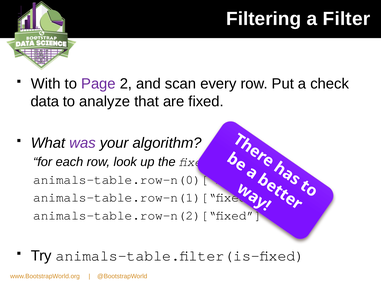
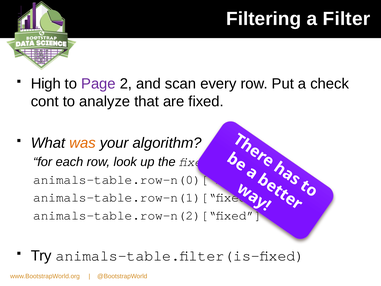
With: With -> High (46, 84)
data: data -> cont (45, 101)
was colour: purple -> orange (83, 143)
